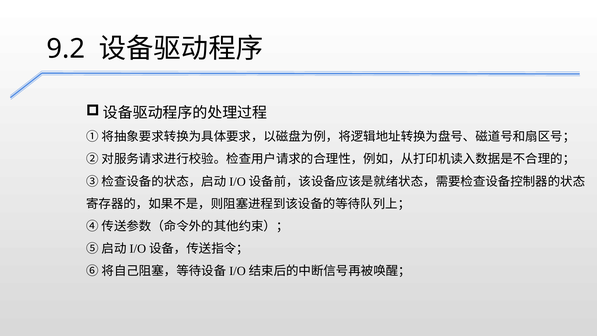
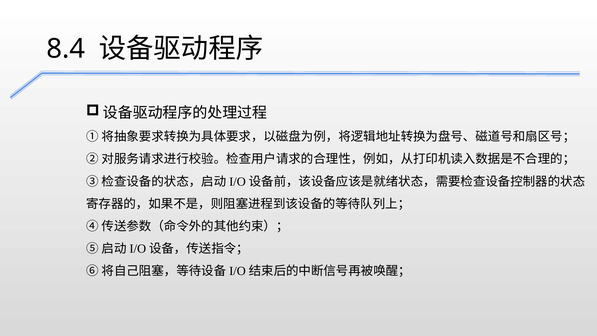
9.2: 9.2 -> 8.4 (66, 49)
